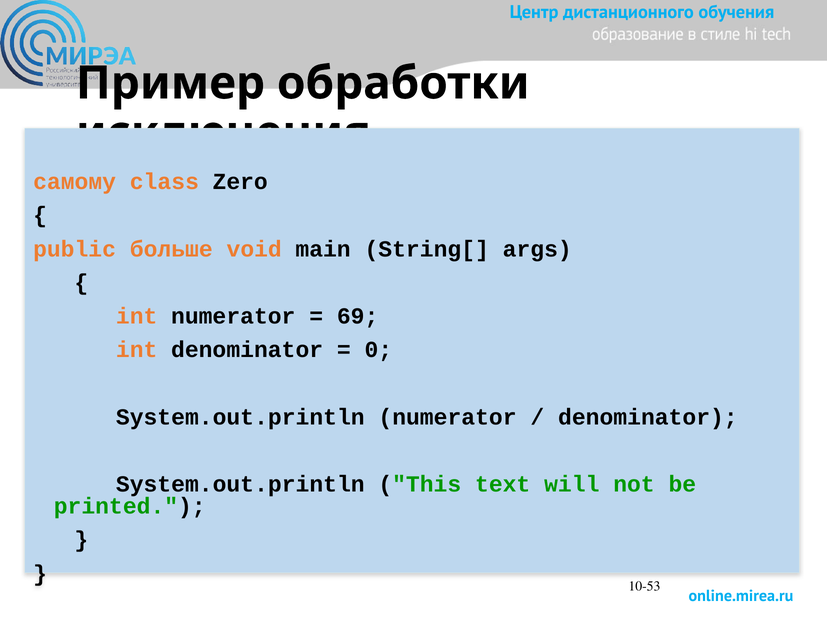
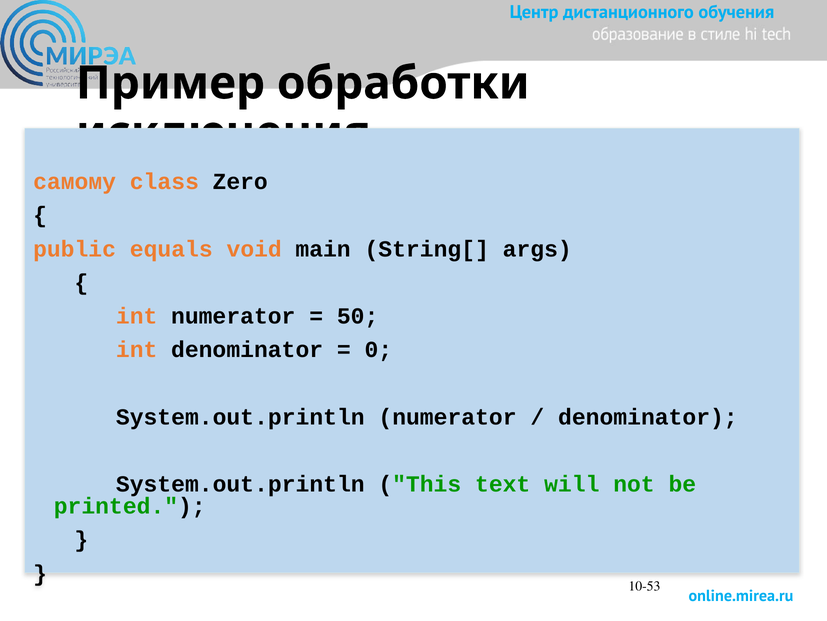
больше: больше -> equals (171, 249)
69: 69 -> 50 (358, 316)
